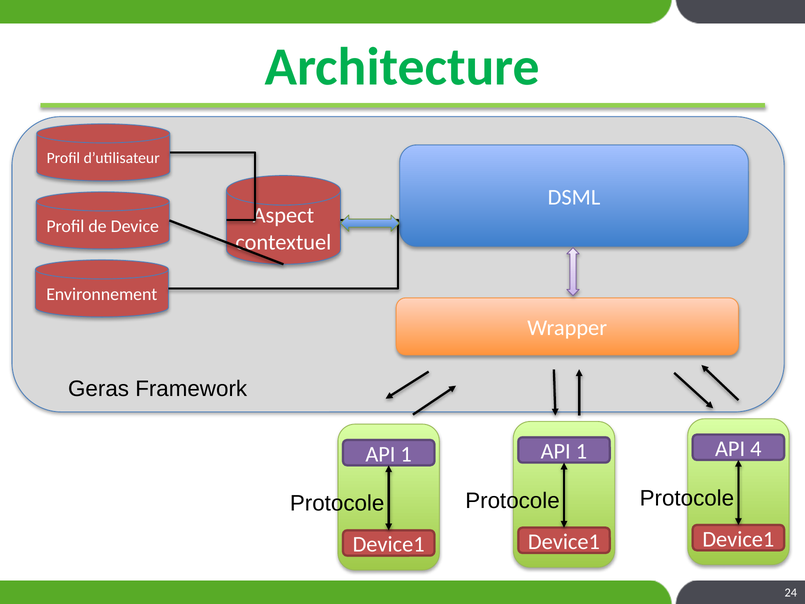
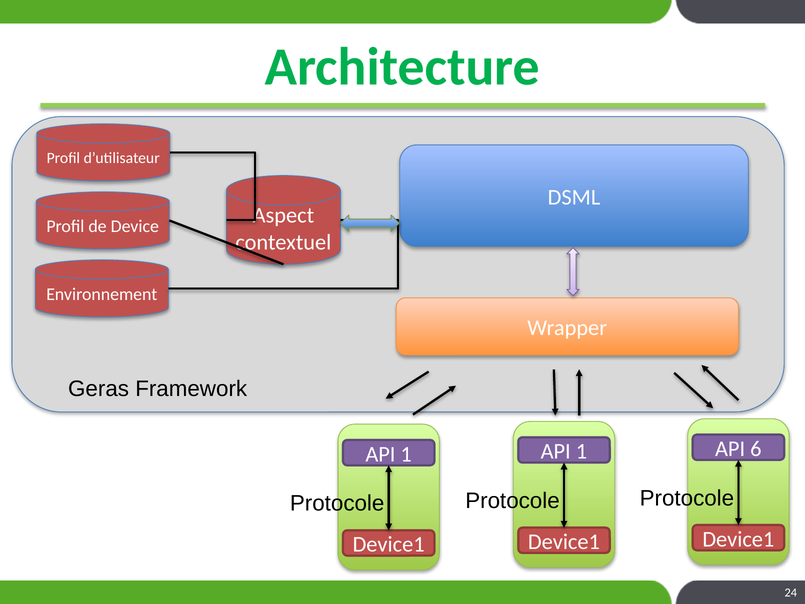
4: 4 -> 6 (756, 449)
